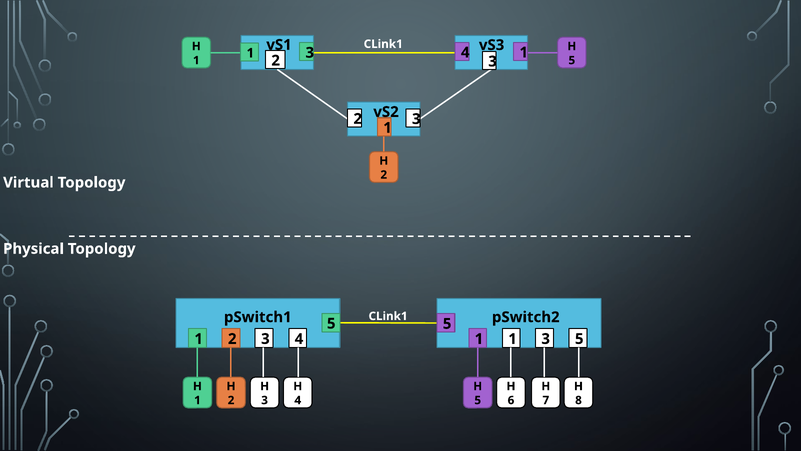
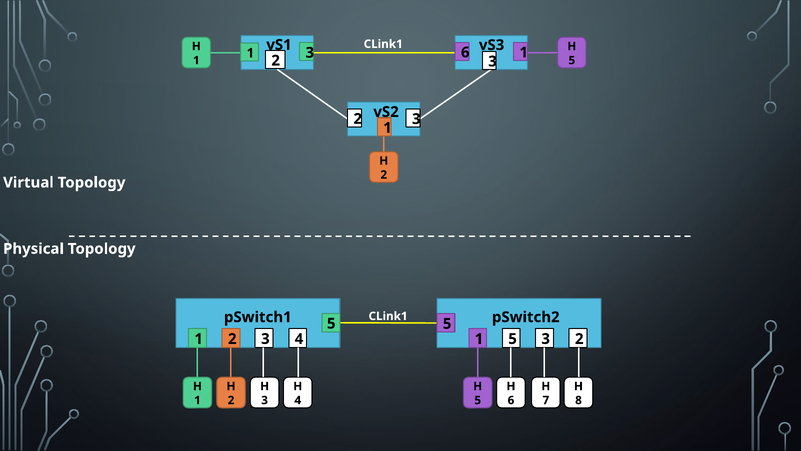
4: 4 -> 6 (465, 52)
1 1: 1 -> 5 (513, 339)
3 5: 5 -> 2 (579, 339)
